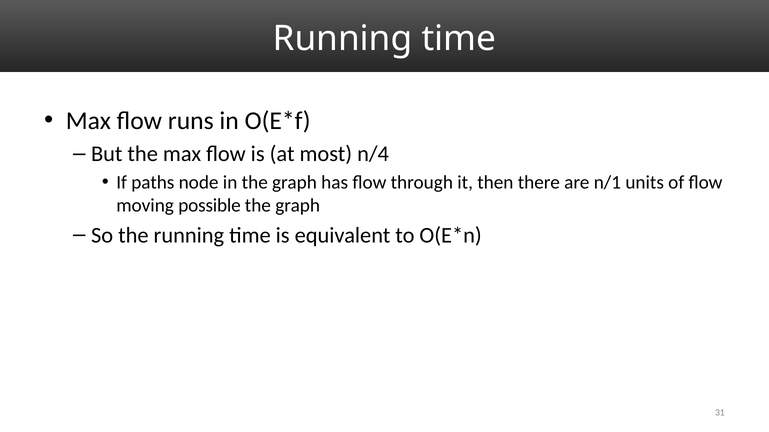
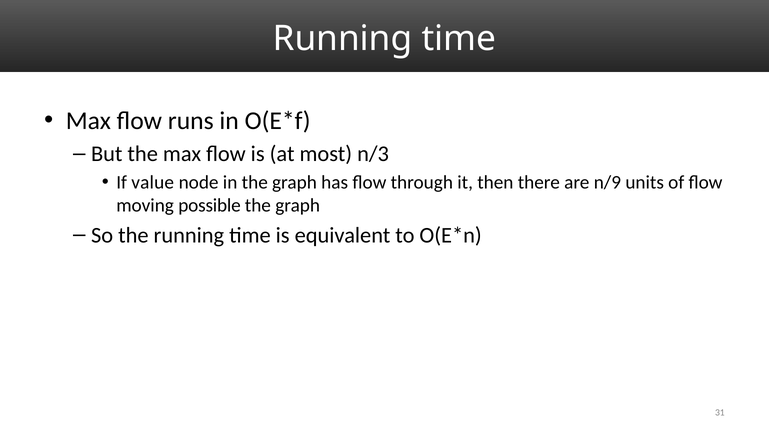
n/4: n/4 -> n/3 (373, 154)
paths: paths -> value (153, 183)
n/1: n/1 -> n/9 (607, 183)
